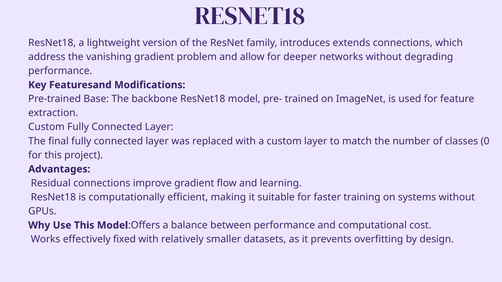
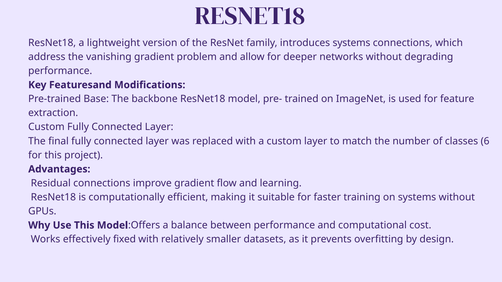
introduces extends: extends -> systems (351, 43)
0: 0 -> 6 (485, 141)
